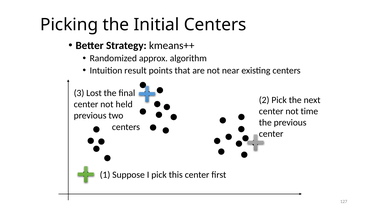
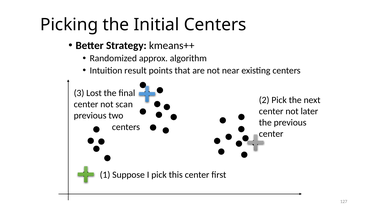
held: held -> scan (124, 105)
time: time -> later (309, 112)
